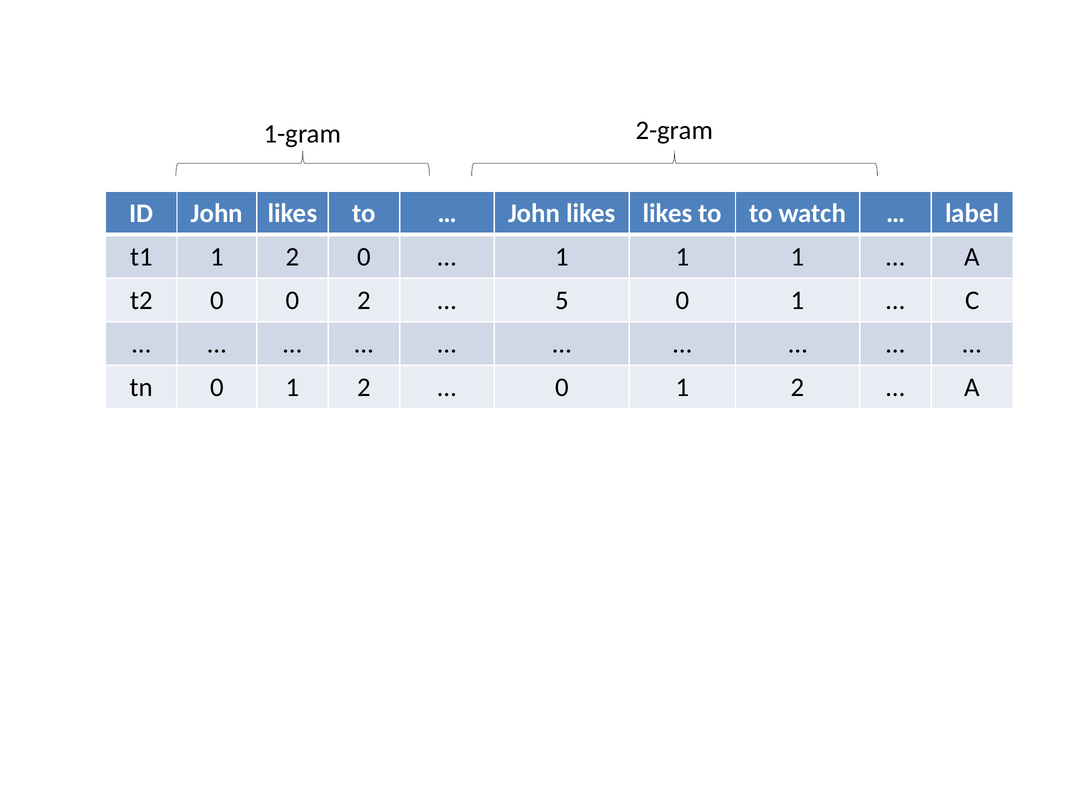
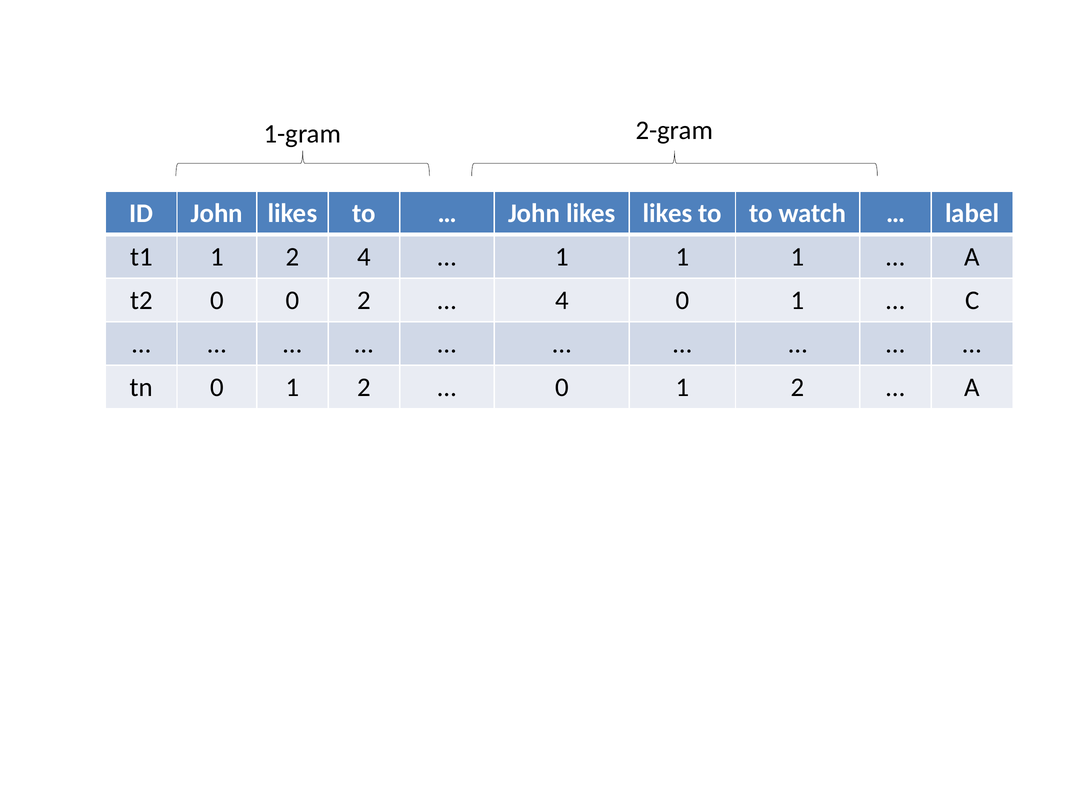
2 0: 0 -> 4 (364, 257)
5: 5 -> 4 (562, 300)
